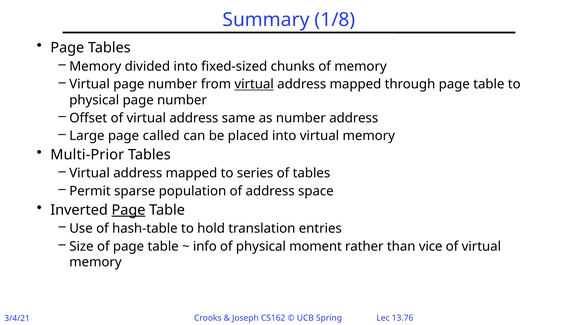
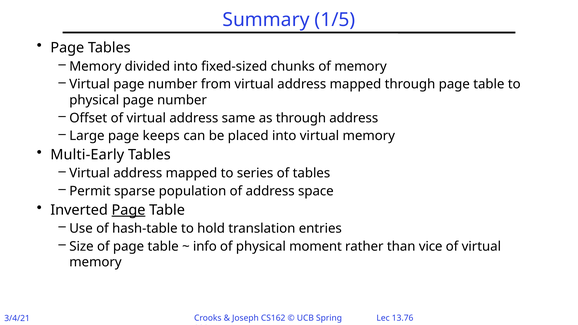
1/8: 1/8 -> 1/5 (335, 20)
virtual underline: present -> none (254, 84)
as number: number -> through (301, 118)
called: called -> keeps (161, 136)
Multi-Prior: Multi-Prior -> Multi-Early (87, 155)
